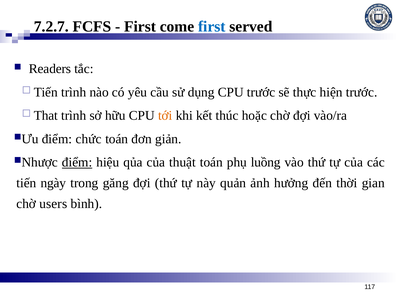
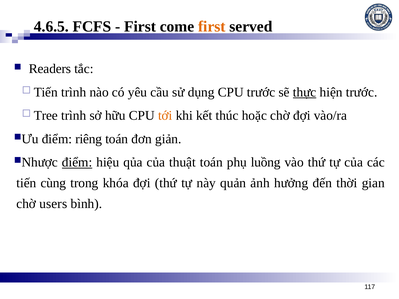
7.2.7: 7.2.7 -> 4.6.5 (51, 26)
first colour: blue -> orange (212, 26)
thực underline: none -> present (305, 92)
That: That -> Tree (46, 116)
chức: chức -> riêng (89, 139)
ngày: ngày -> cùng (53, 183)
găng: găng -> khóa (116, 183)
